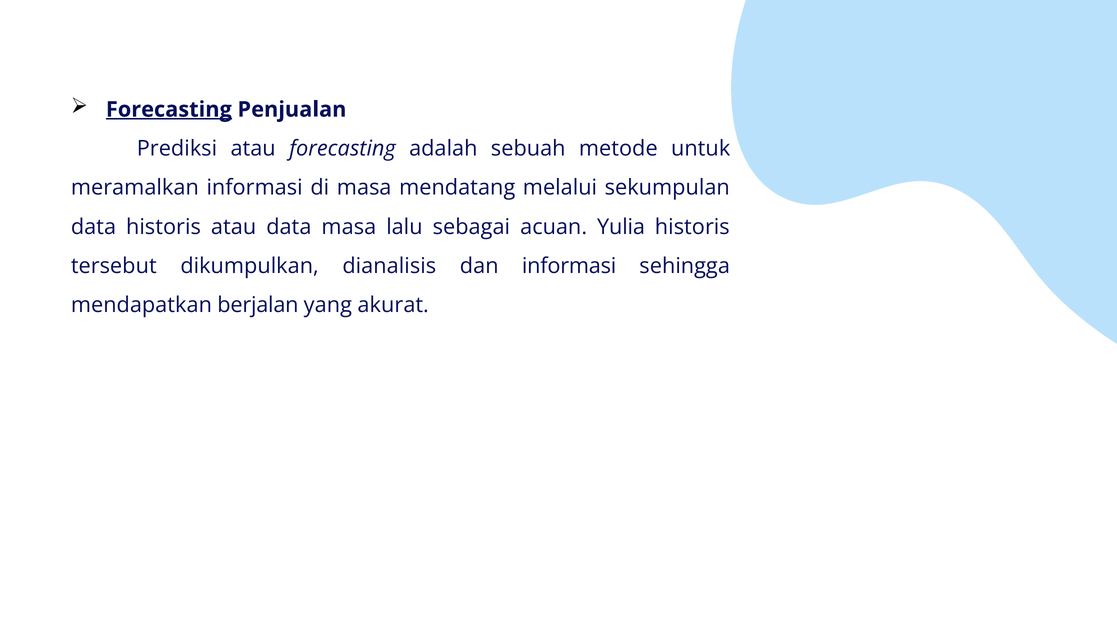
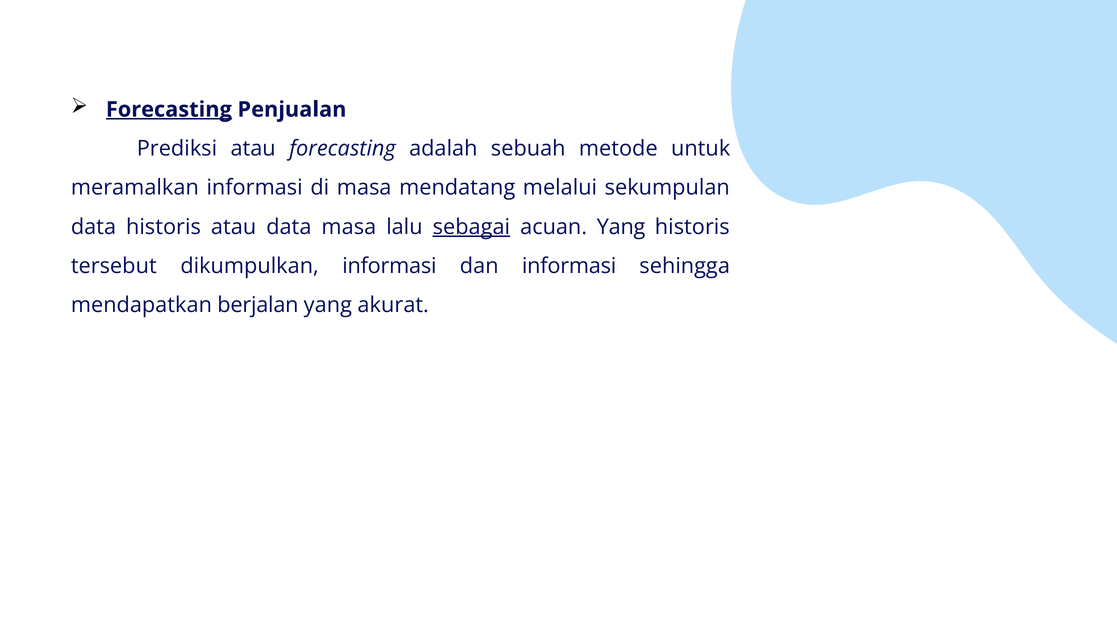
sebagai underline: none -> present (471, 227)
acuan Yulia: Yulia -> Yang (621, 227)
dikumpulkan dianalisis: dianalisis -> informasi (389, 266)
